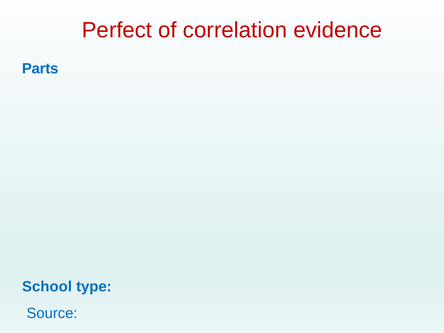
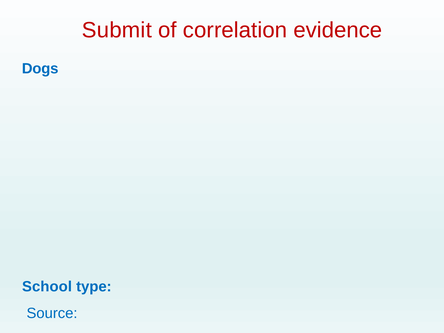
Perfect: Perfect -> Submit (117, 30)
Parts: Parts -> Dogs (40, 69)
